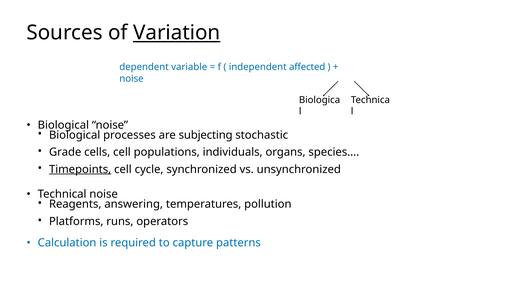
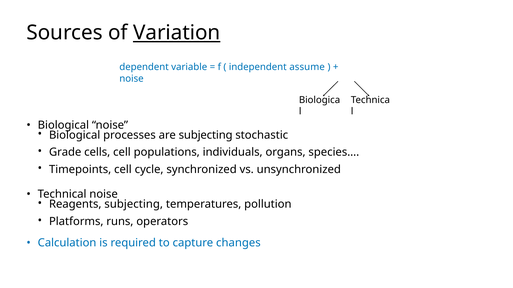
affected: affected -> assume (307, 67)
Timepoints underline: present -> none (80, 170)
Reagents answering: answering -> subjecting (134, 205)
patterns: patterns -> changes (238, 243)
